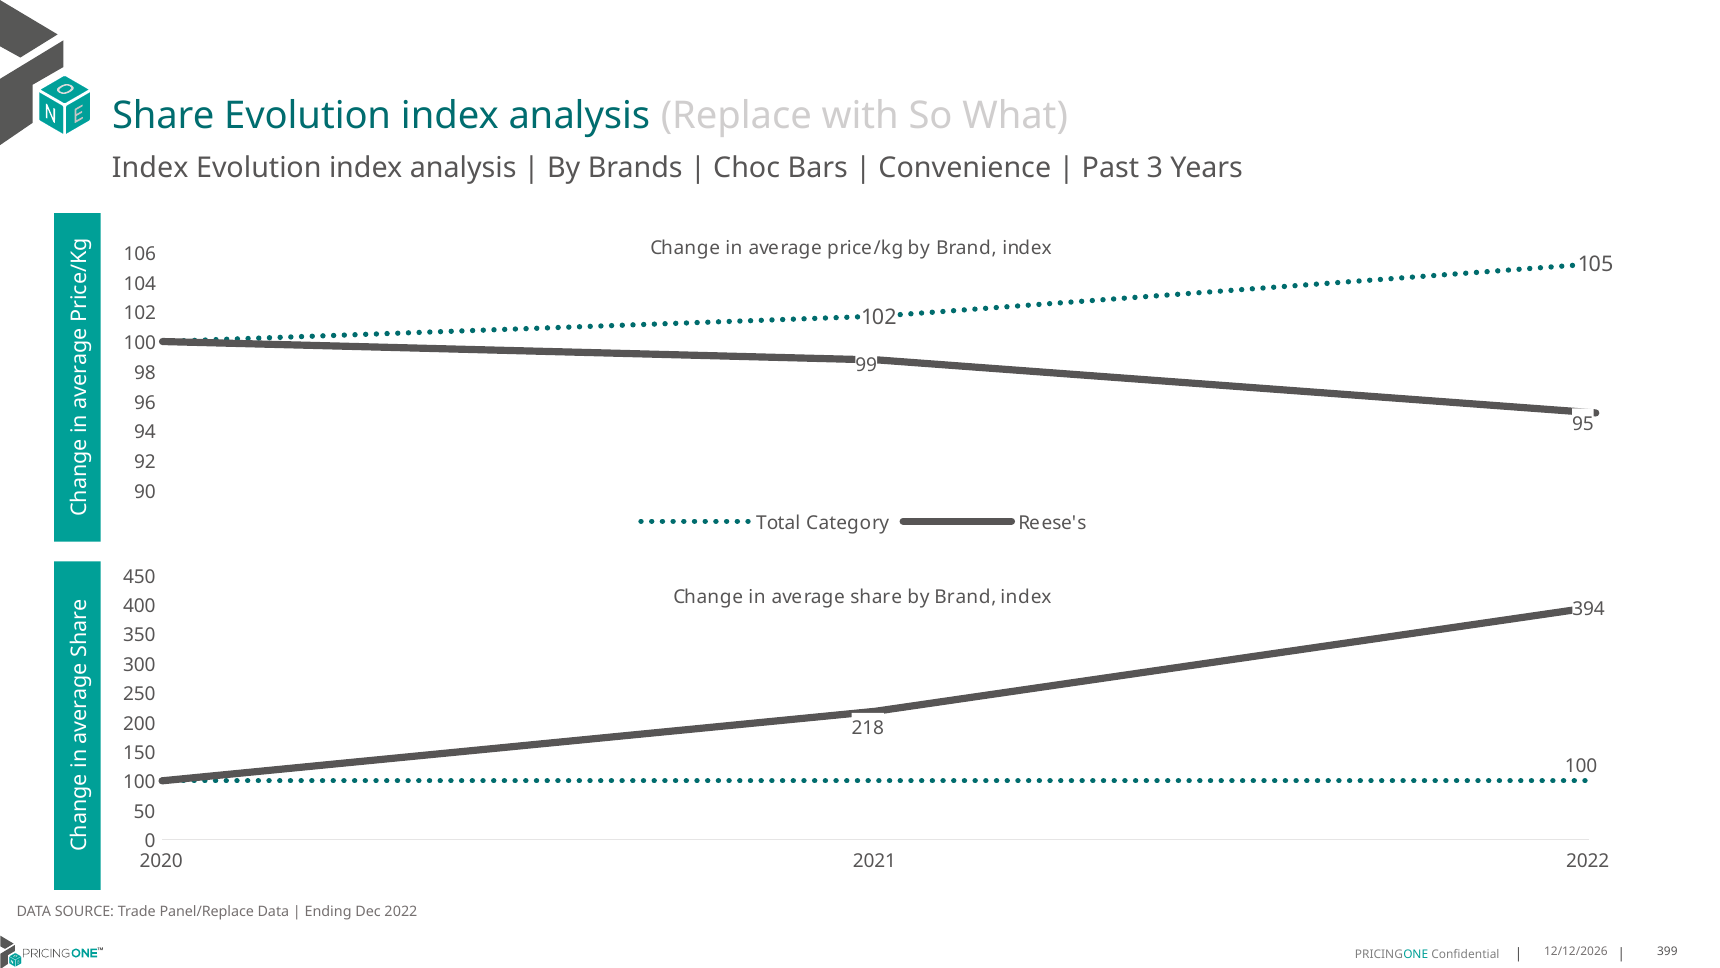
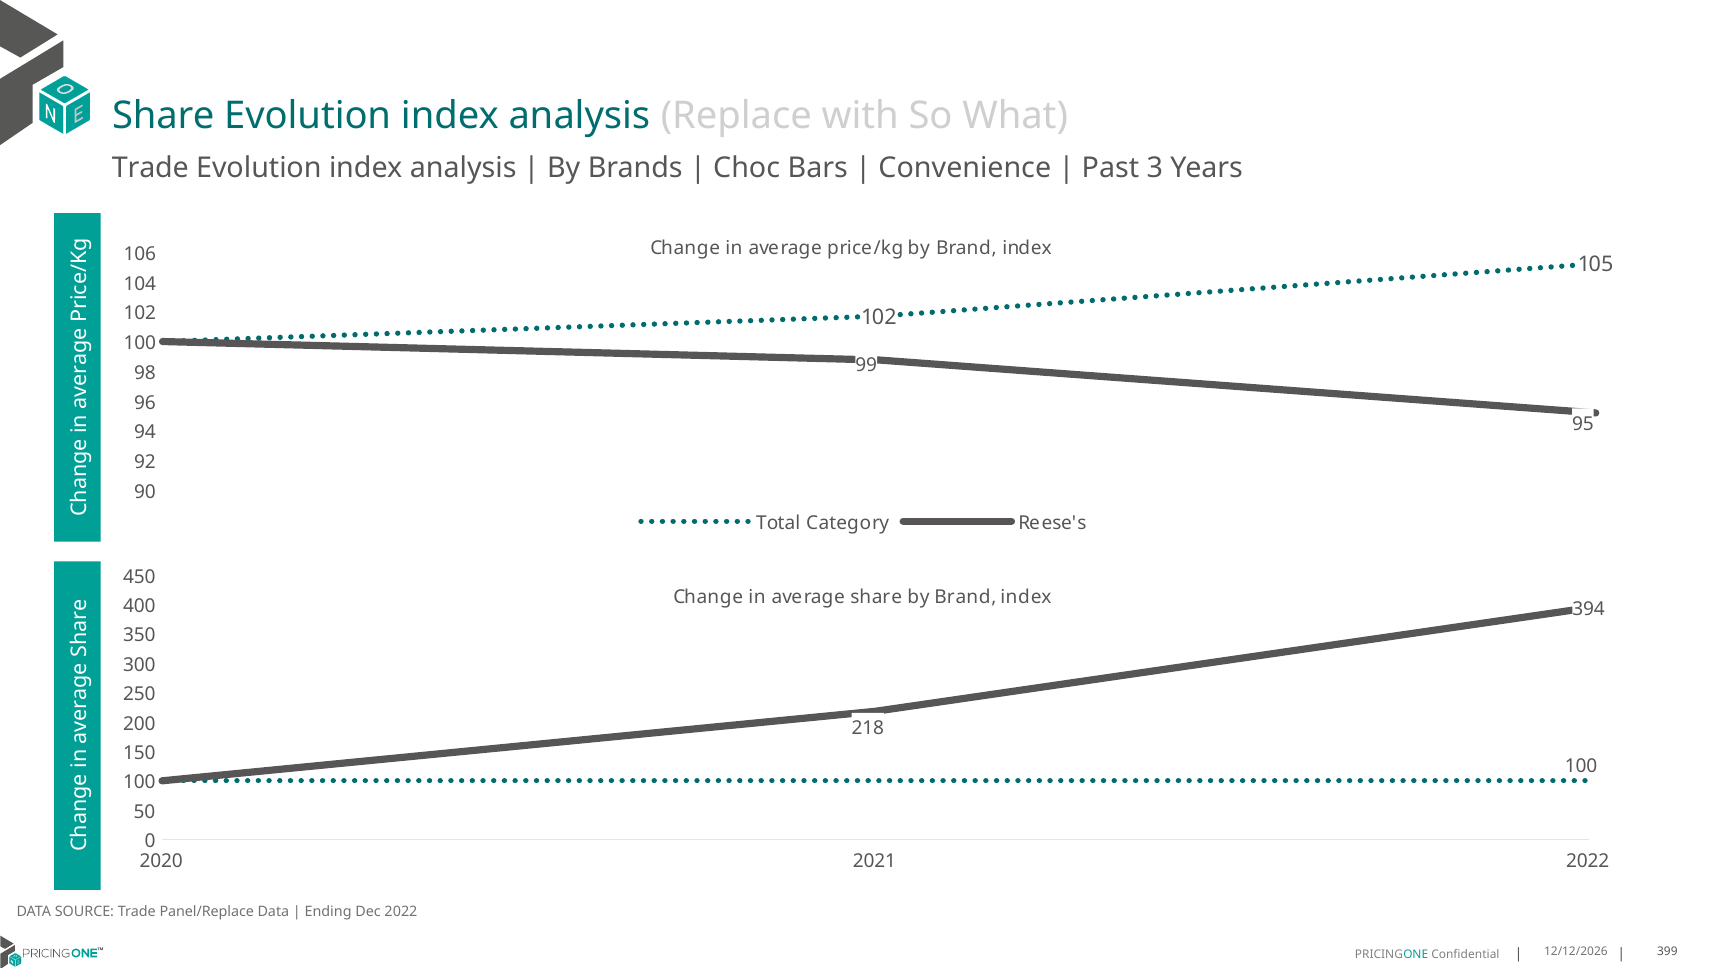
Index: Index -> Trade (150, 168)
